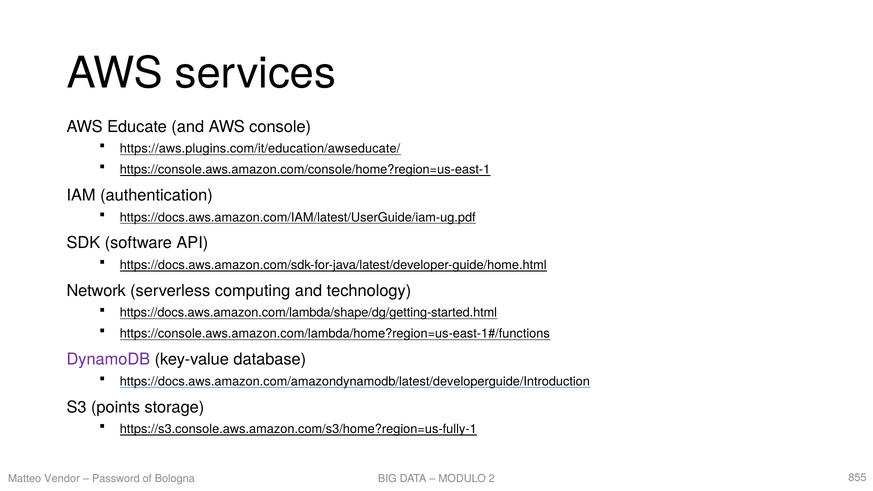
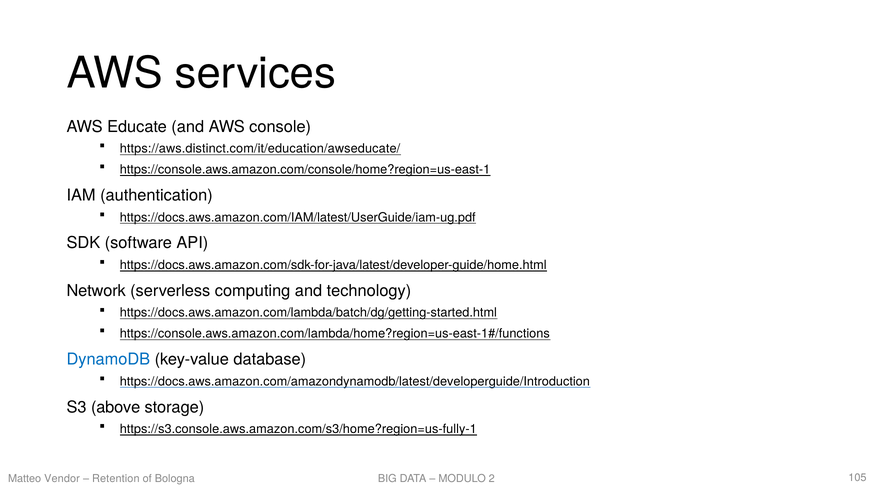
https://aws.plugins.com/it/education/awseducate/: https://aws.plugins.com/it/education/awseducate/ -> https://aws.distinct.com/it/education/awseducate/ (260, 149)
https://docs.aws.amazon.com/lambda/shape/dg/getting-started.html: https://docs.aws.amazon.com/lambda/shape/dg/getting-started.html -> https://docs.aws.amazon.com/lambda/batch/dg/getting-started.html (308, 313)
DynamoDB colour: purple -> blue (108, 359)
points: points -> above (116, 407)
Password: Password -> Retention (116, 479)
855: 855 -> 105 (857, 477)
